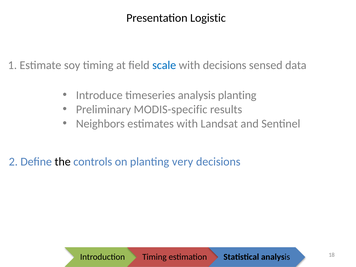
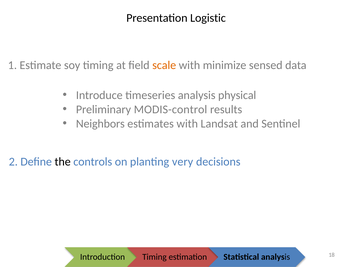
scale colour: blue -> orange (164, 65)
with decisions: decisions -> minimize (225, 65)
analysis planting: planting -> physical (237, 95)
MODIS-specific: MODIS-specific -> MODIS-control (171, 109)
